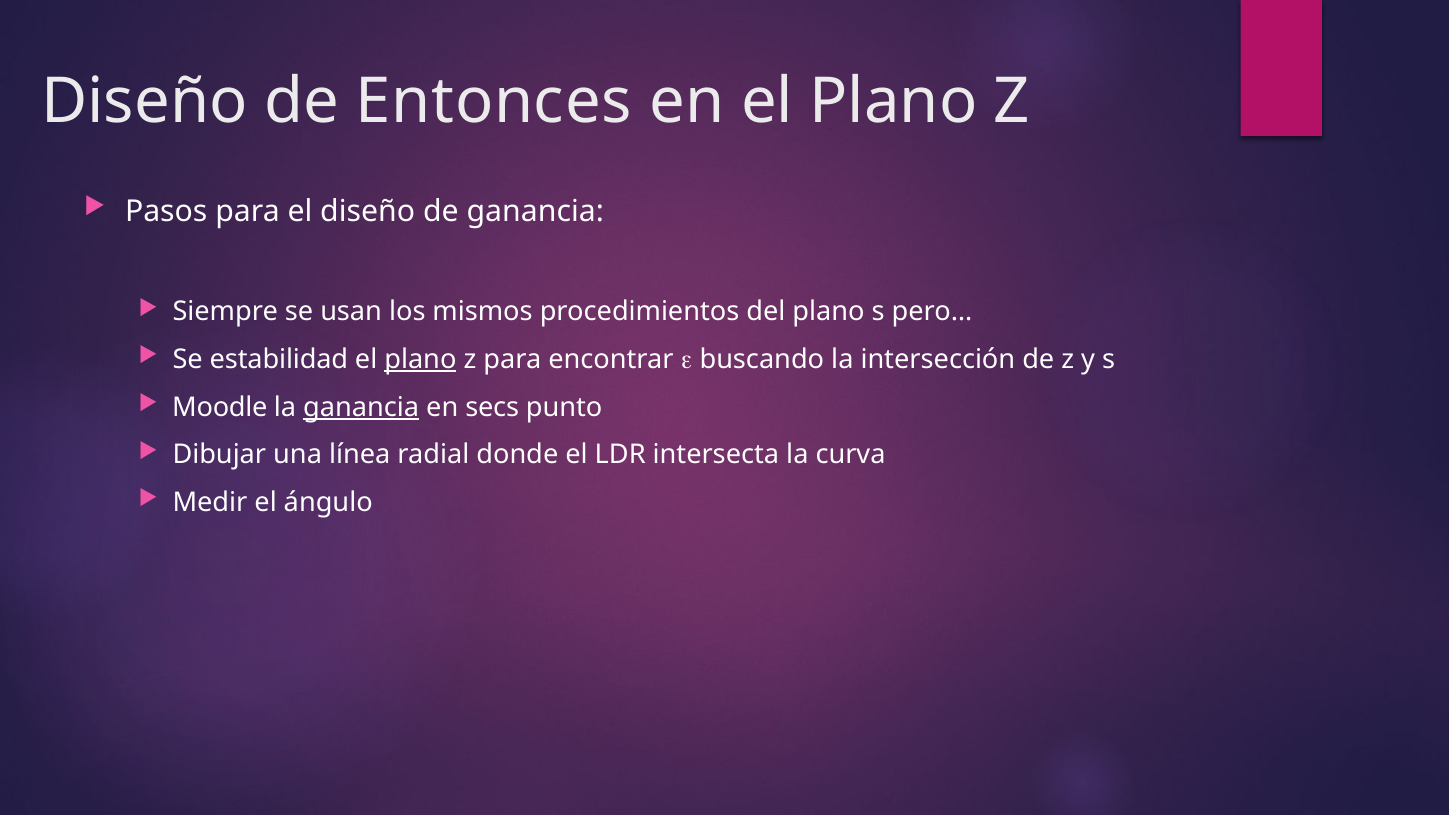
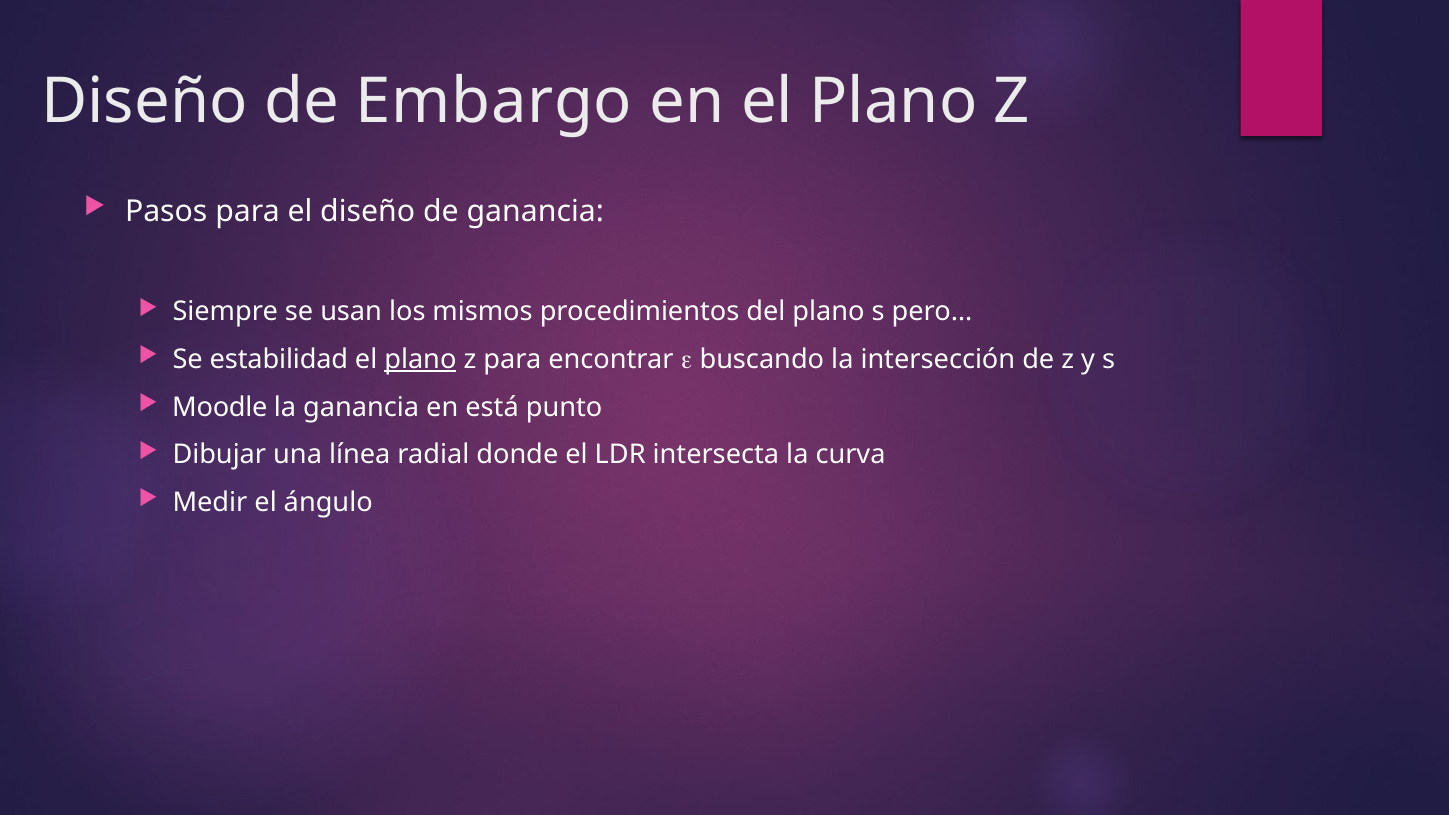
Entonces: Entonces -> Embargo (494, 102)
ganancia underline: present -> none (361, 407)
secs: secs -> está (492, 407)
